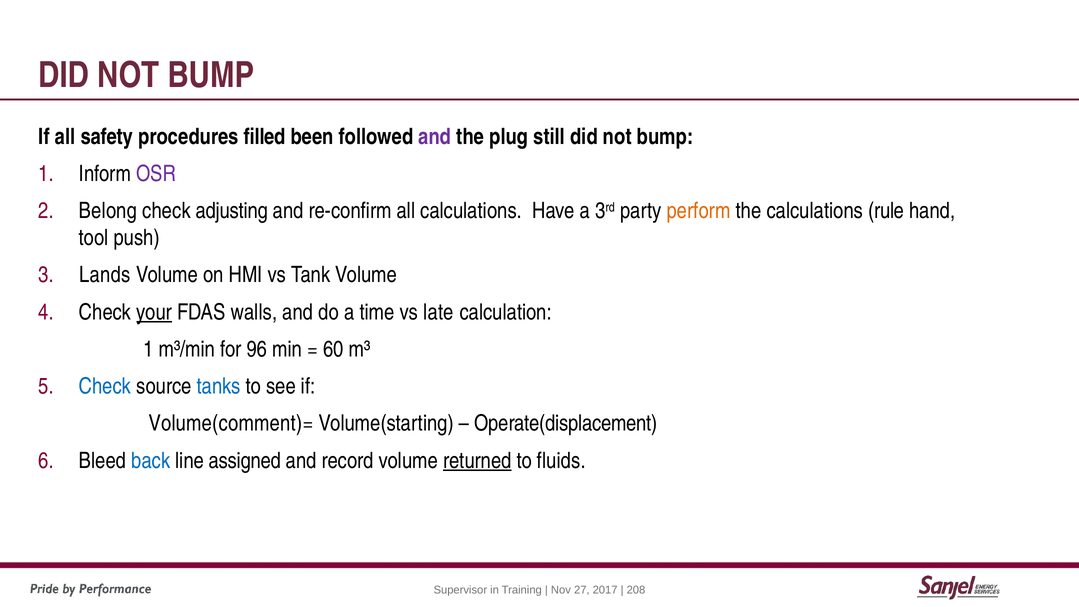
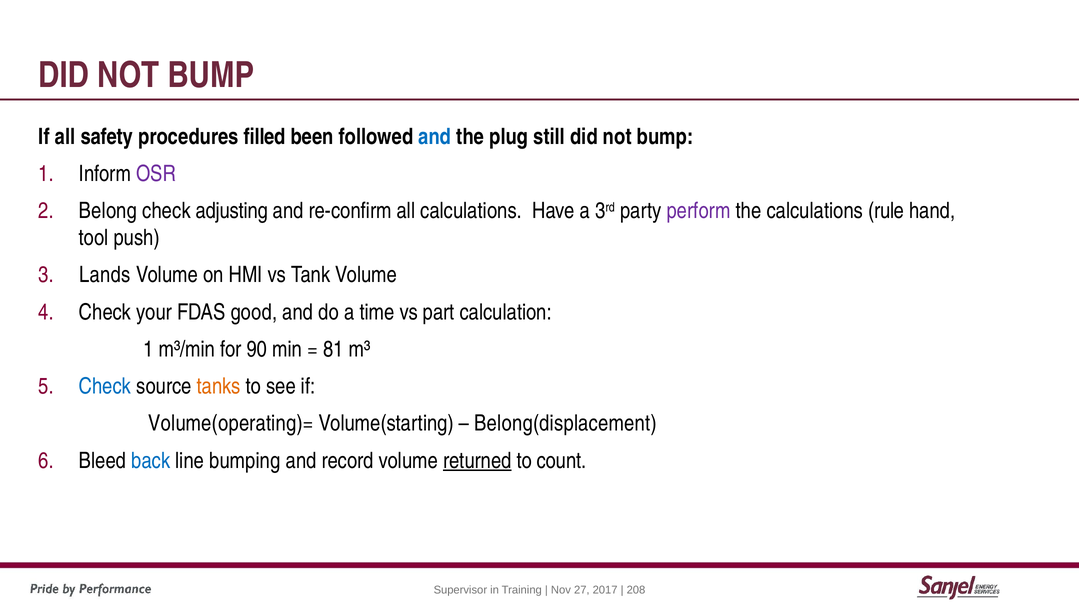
and colour: purple -> blue (435, 137)
perform colour: orange -> purple (699, 211)
your underline: present -> none (154, 312)
walls: walls -> good (254, 312)
late: late -> part (439, 312)
96: 96 -> 90 (257, 349)
60: 60 -> 81 (333, 349)
tanks colour: blue -> orange (219, 386)
Volume(comment)=: Volume(comment)= -> Volume(operating)= (231, 423)
Operate(displacement: Operate(displacement -> Belong(displacement (566, 423)
assigned: assigned -> bumping (245, 461)
fluids: fluids -> count (562, 461)
